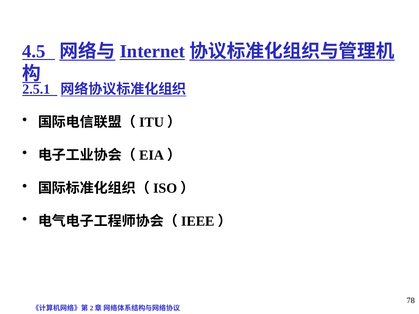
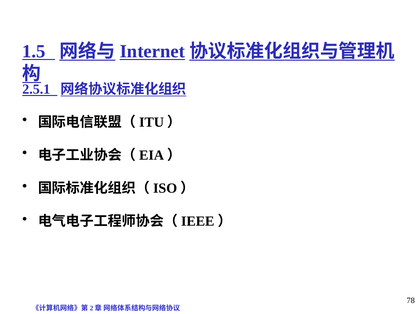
4.5: 4.5 -> 1.5 (34, 51)
